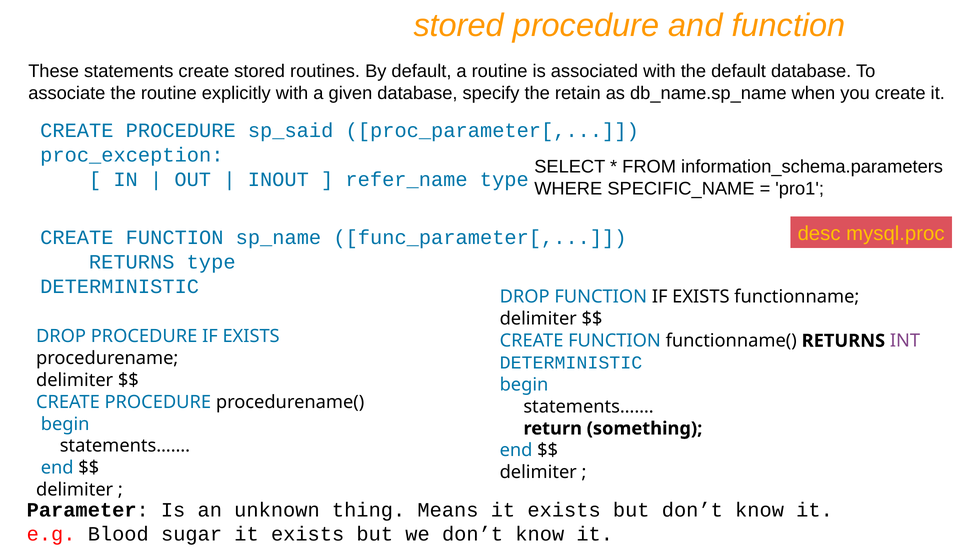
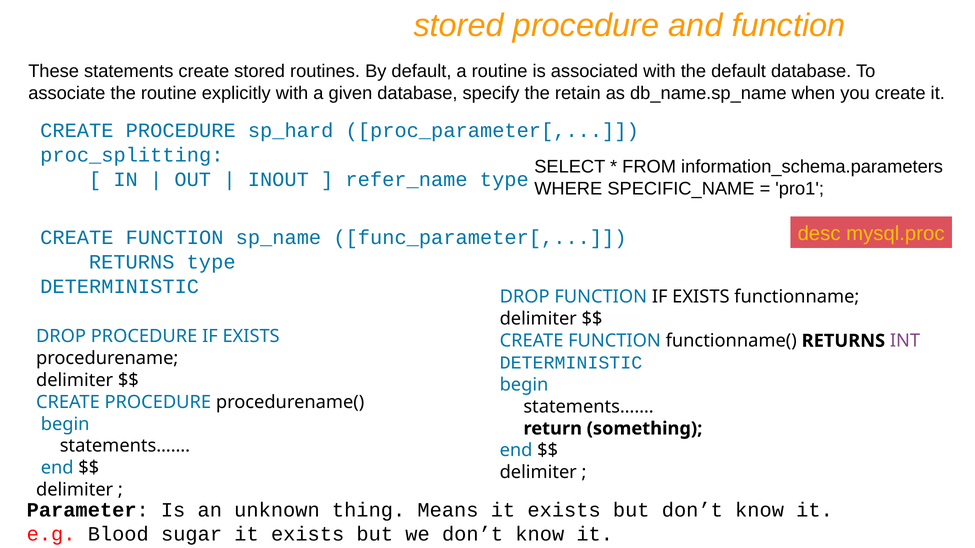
sp_said: sp_said -> sp_hard (291, 131)
proc_exception: proc_exception -> proc_splitting (132, 155)
